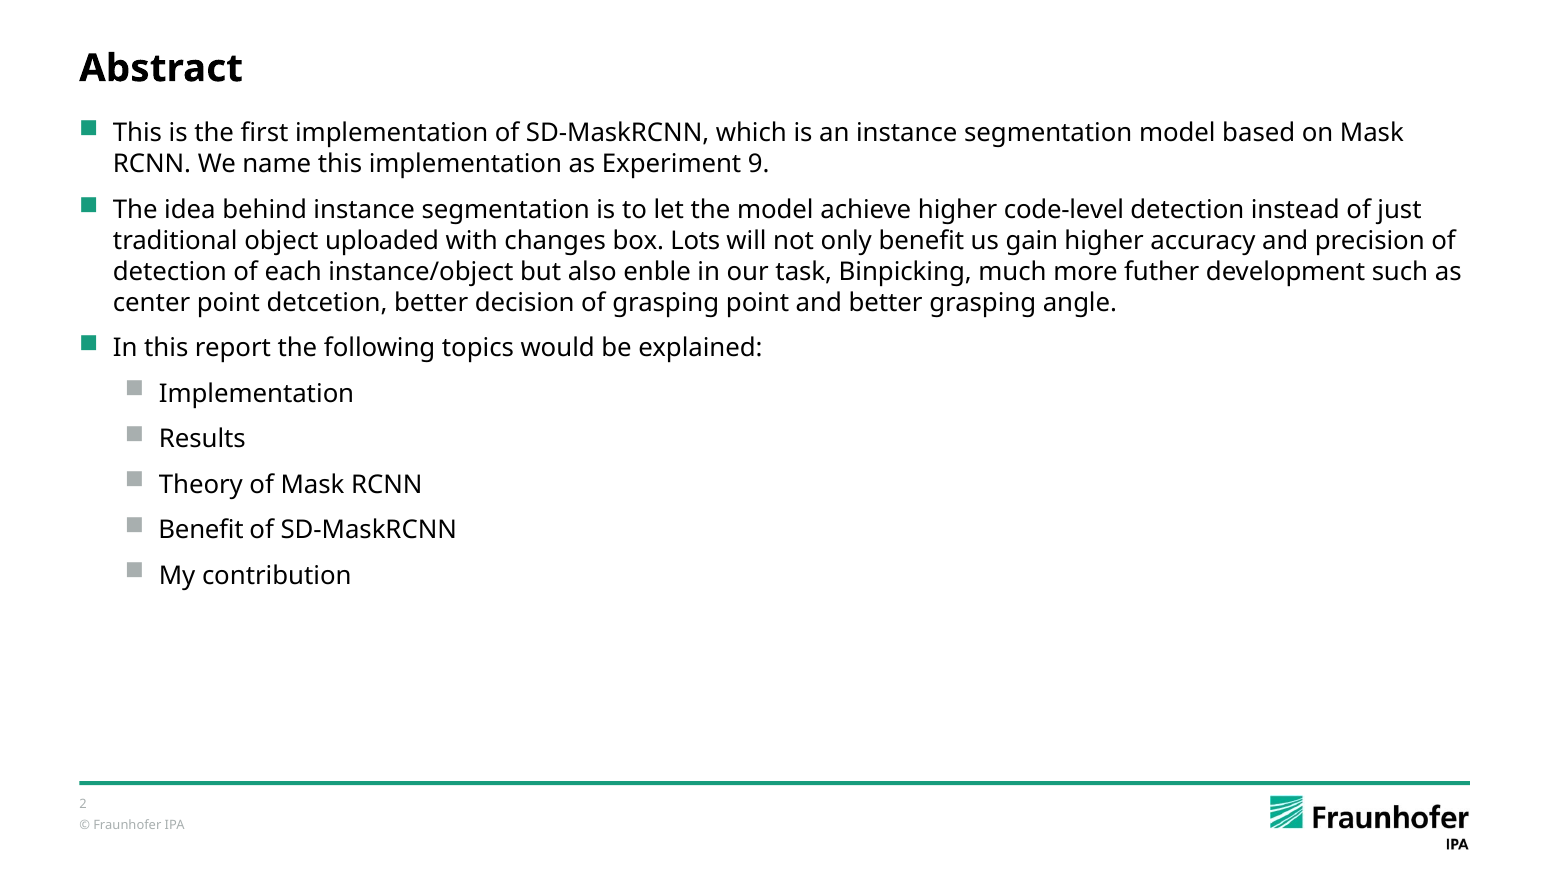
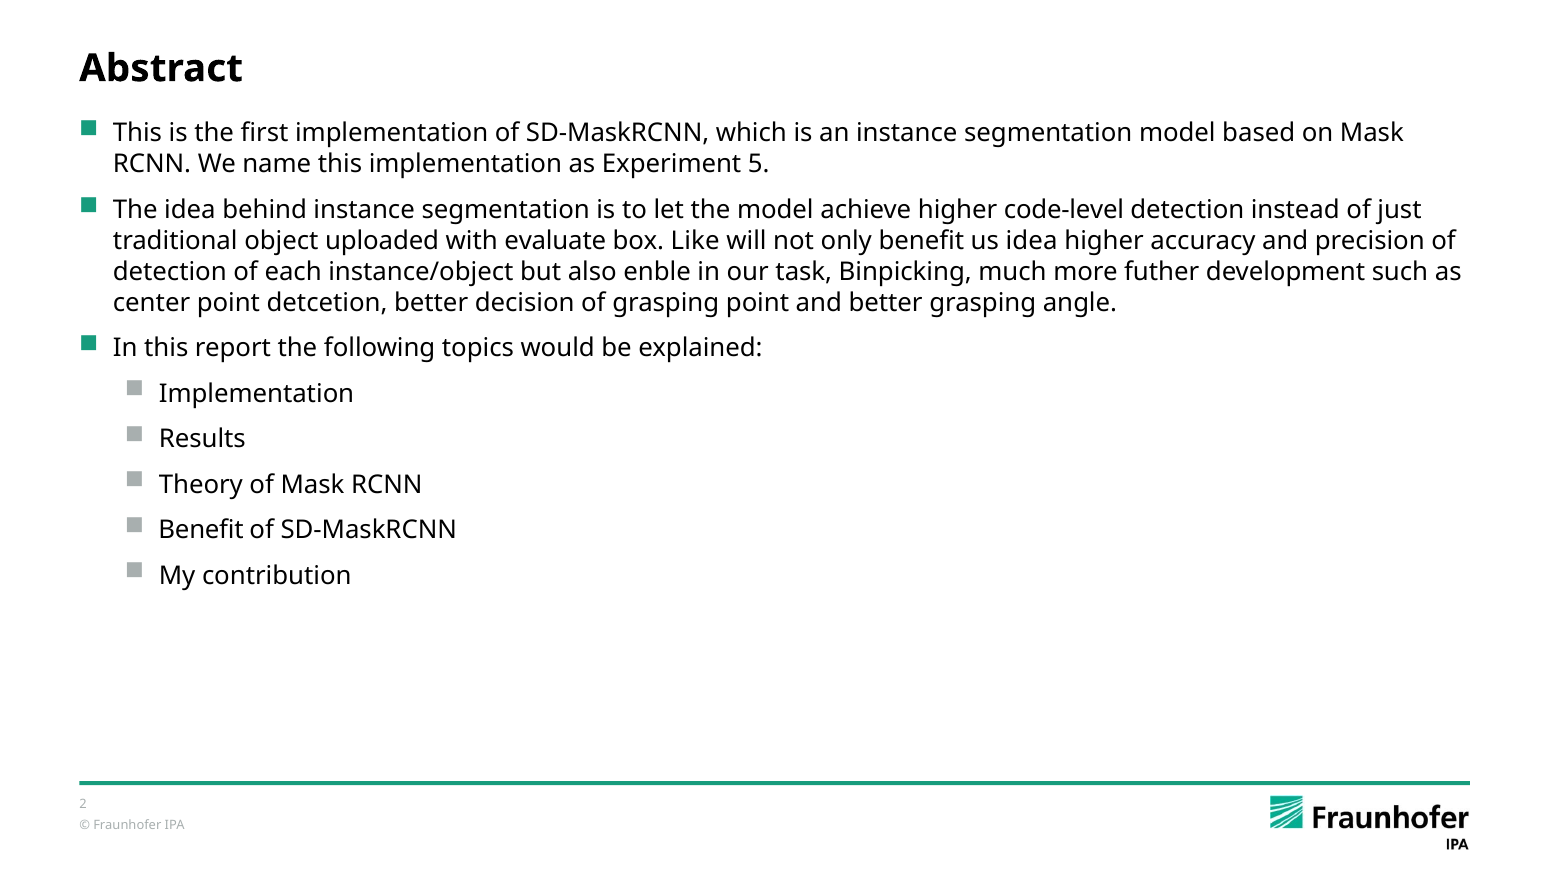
9: 9 -> 5 (759, 164)
changes: changes -> evaluate (555, 241)
Lots: Lots -> Like (695, 241)
us gain: gain -> idea (1032, 241)
